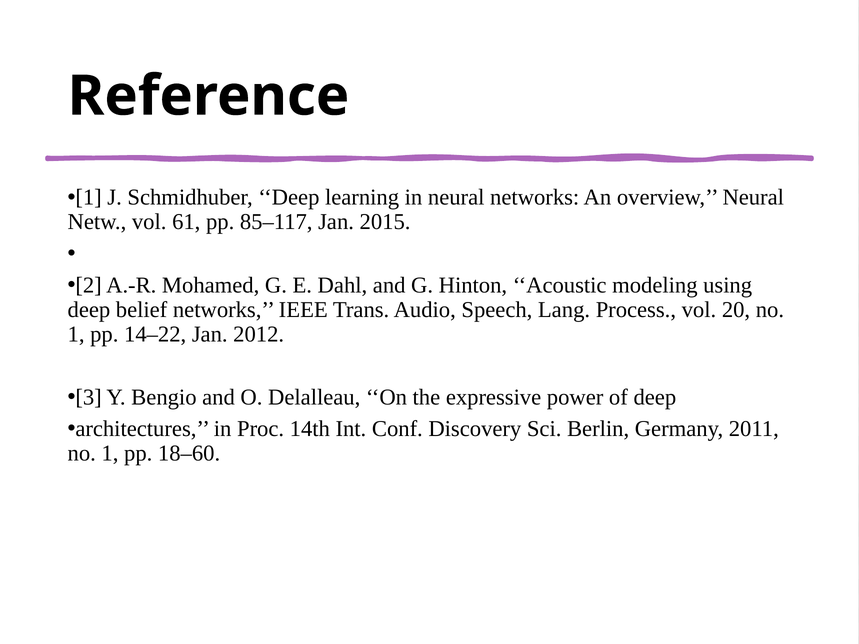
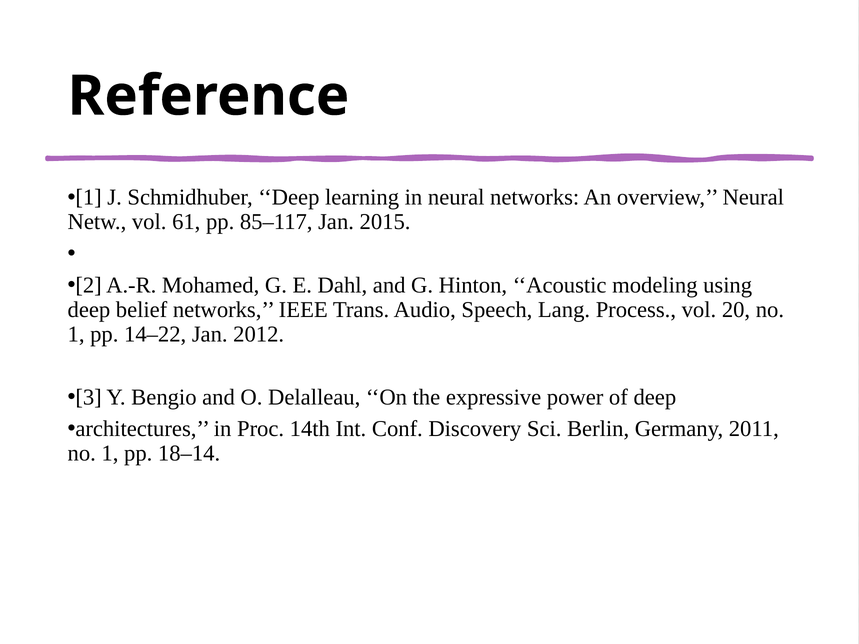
18–60: 18–60 -> 18–14 (189, 453)
